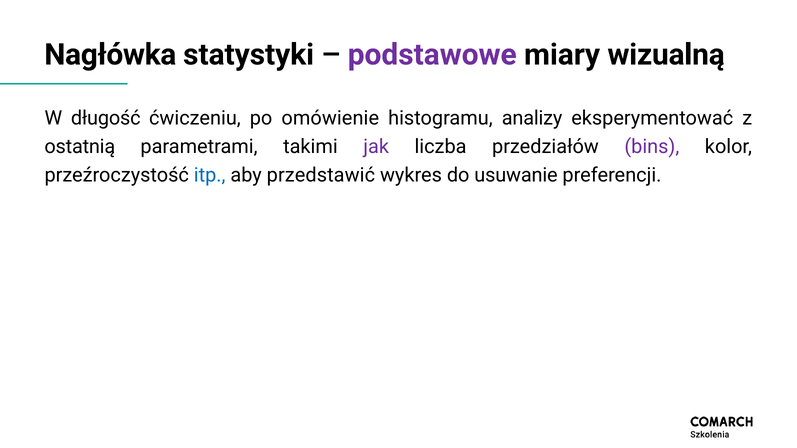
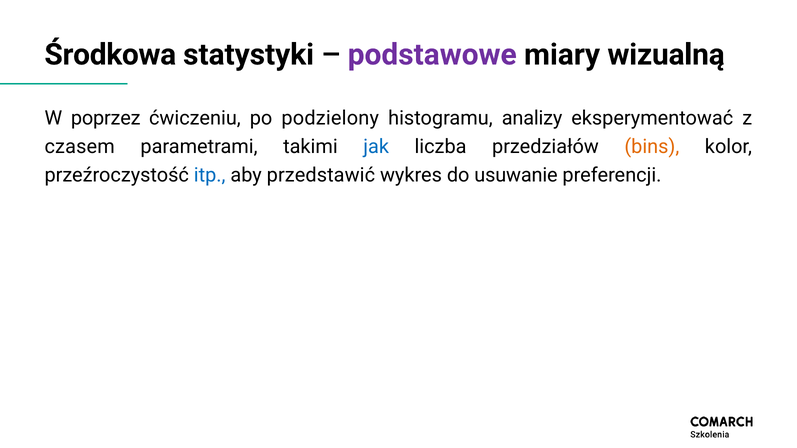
Nagłówka: Nagłówka -> Środkowa (110, 55)
długość: długość -> poprzez (106, 118)
omówienie: omówienie -> podzielony (330, 118)
ostatnią: ostatnią -> czasem (80, 147)
jak colour: purple -> blue (376, 147)
bins colour: purple -> orange (652, 147)
